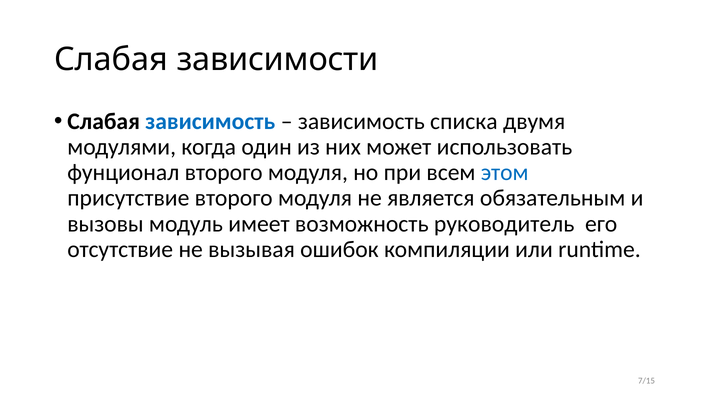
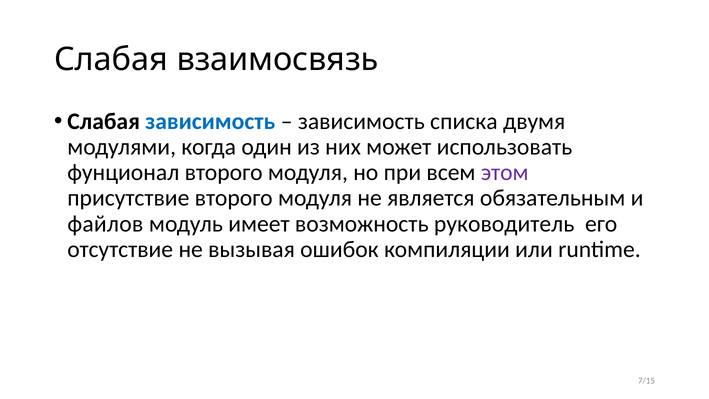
зависимости: зависимости -> взаимосвязь (278, 60)
этом colour: blue -> purple (505, 173)
вызовы: вызовы -> файлов (105, 224)
